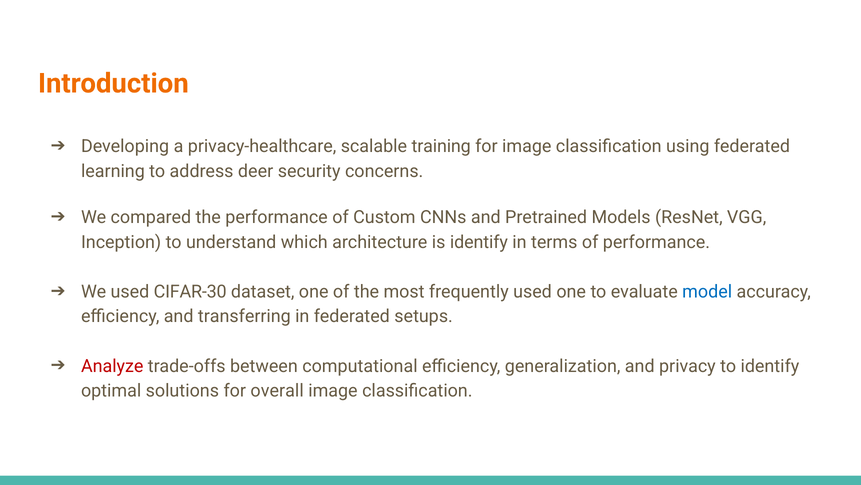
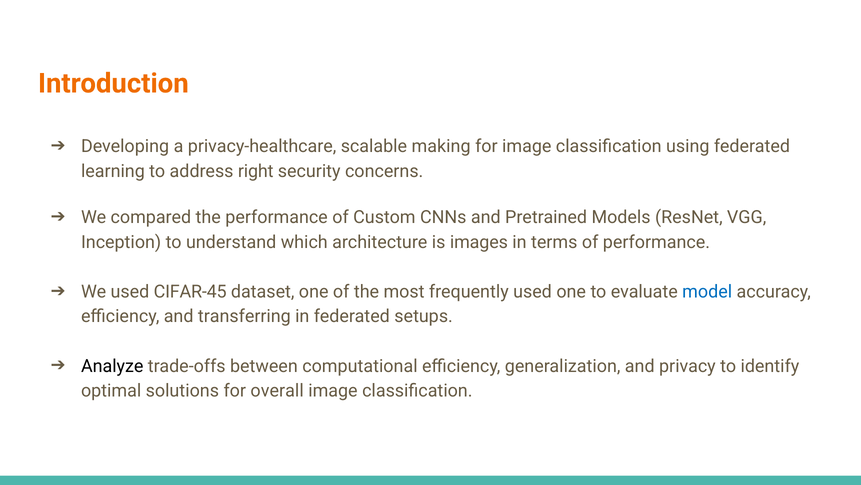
training: training -> making (441, 146)
deer: deer -> right (256, 171)
is identify: identify -> images (479, 242)
CIFAR-30: CIFAR-30 -> CIFAR-45 (190, 291)
Analyze colour: red -> black (112, 366)
